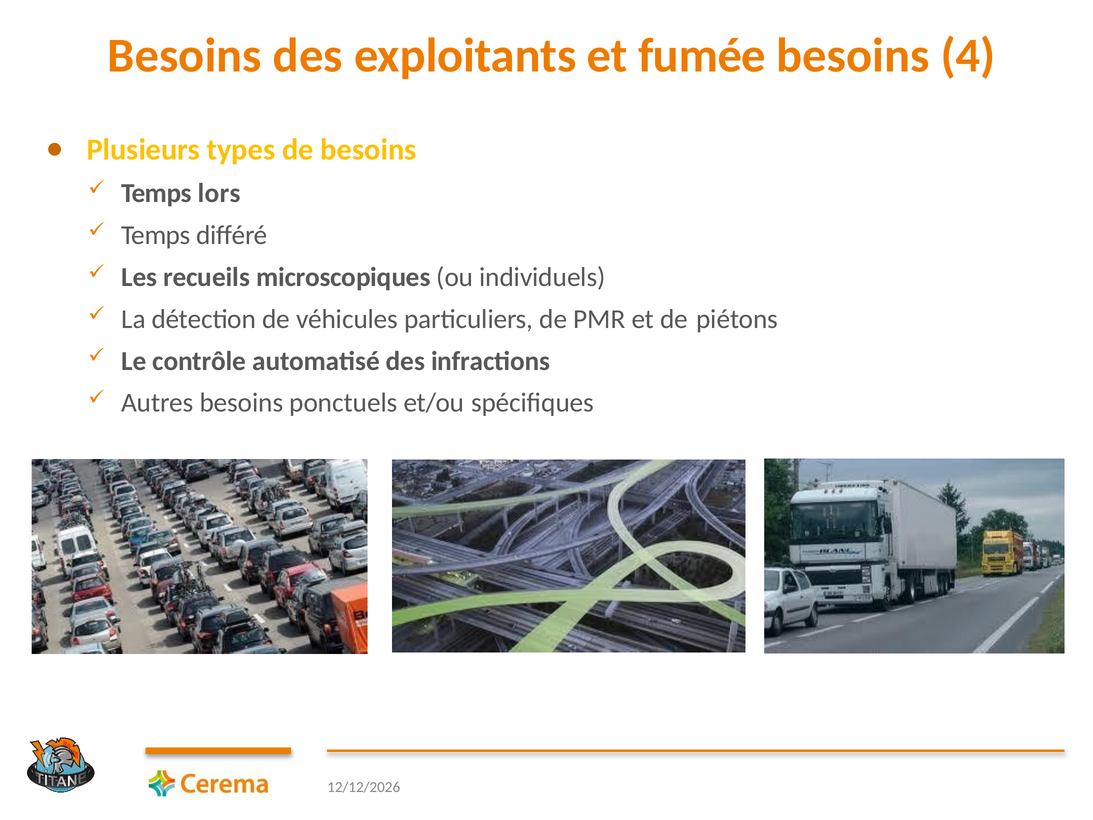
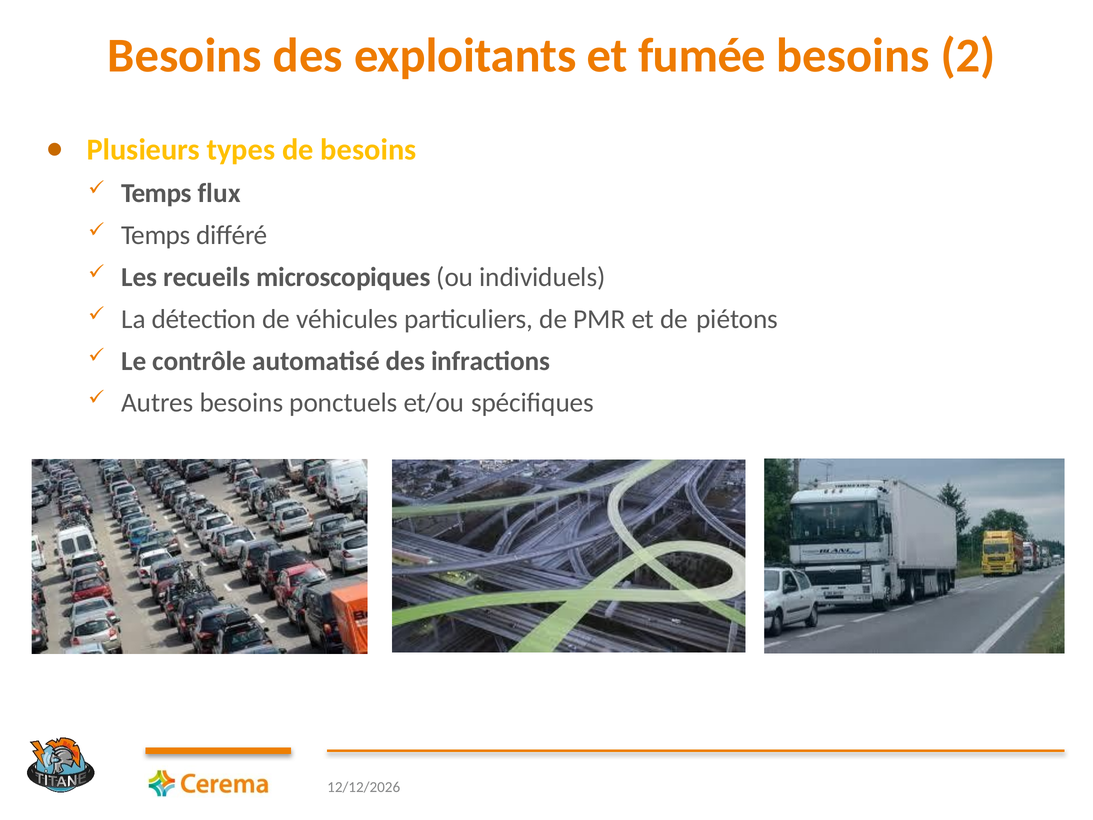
4: 4 -> 2 (968, 56)
lors: lors -> flux (219, 193)
